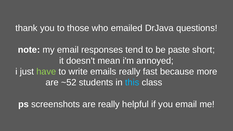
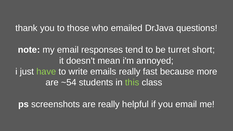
paste: paste -> turret (179, 50)
~52: ~52 -> ~54 (69, 82)
this colour: light blue -> light green (132, 82)
